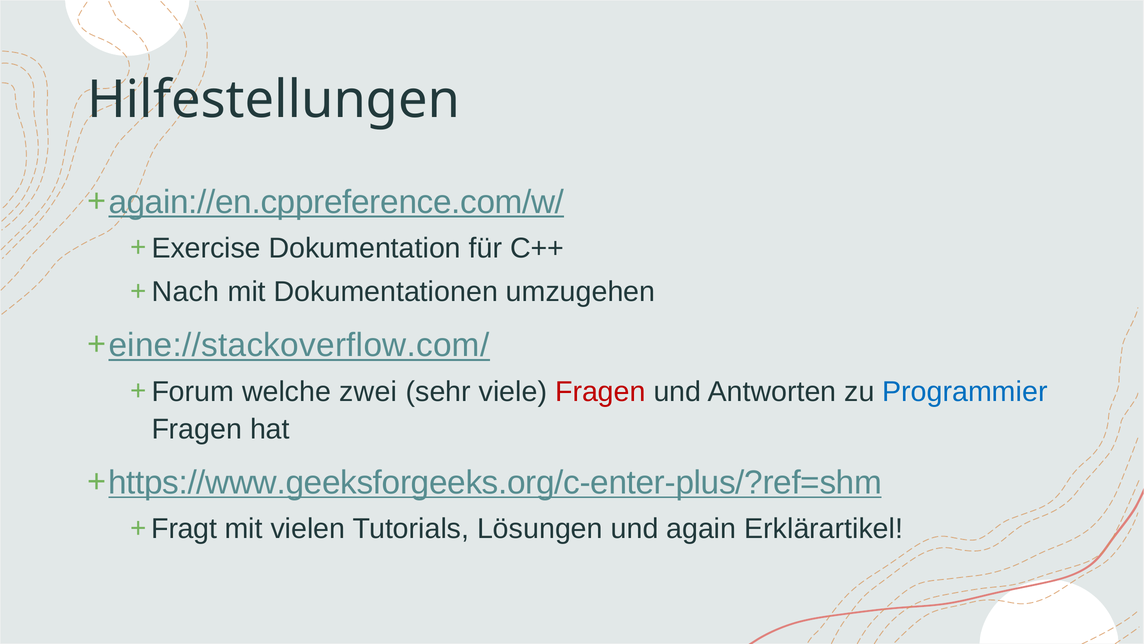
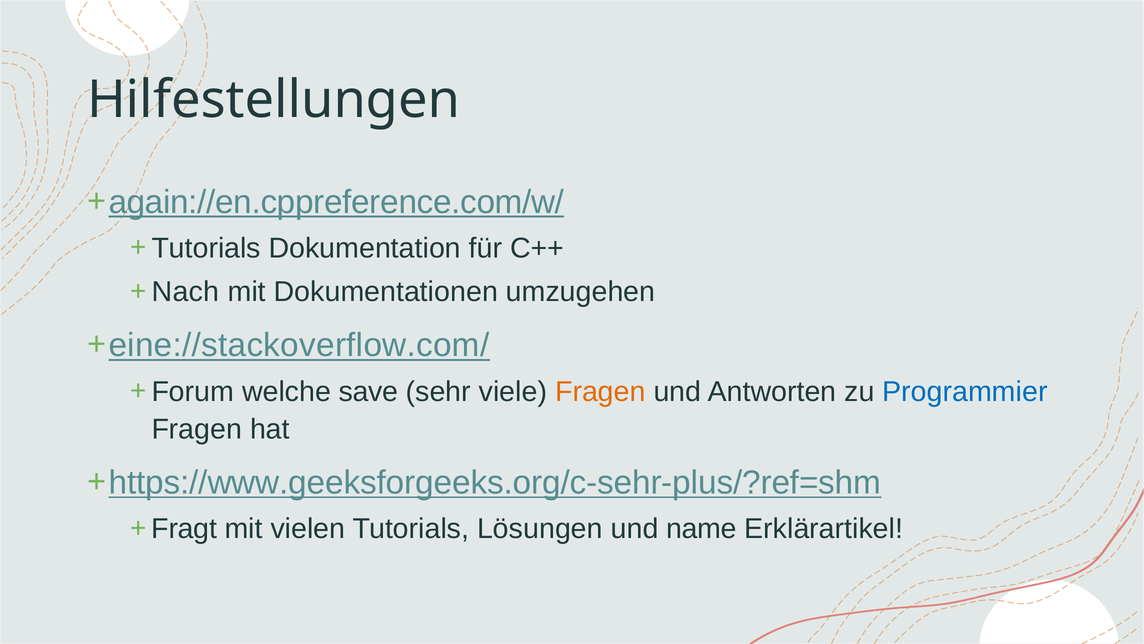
Exercise: Exercise -> Tutorials (206, 248)
zwei: zwei -> save (369, 391)
Fragen colour: red -> orange (600, 391)
https://www.geeksforgeeks.org/c-enter-plus/?ref=shm: https://www.geeksforgeeks.org/c-enter-plus/?ref=shm -> https://www.geeksforgeeks.org/c-sehr-plus/?ref=shm (495, 482)
again: again -> name (701, 529)
